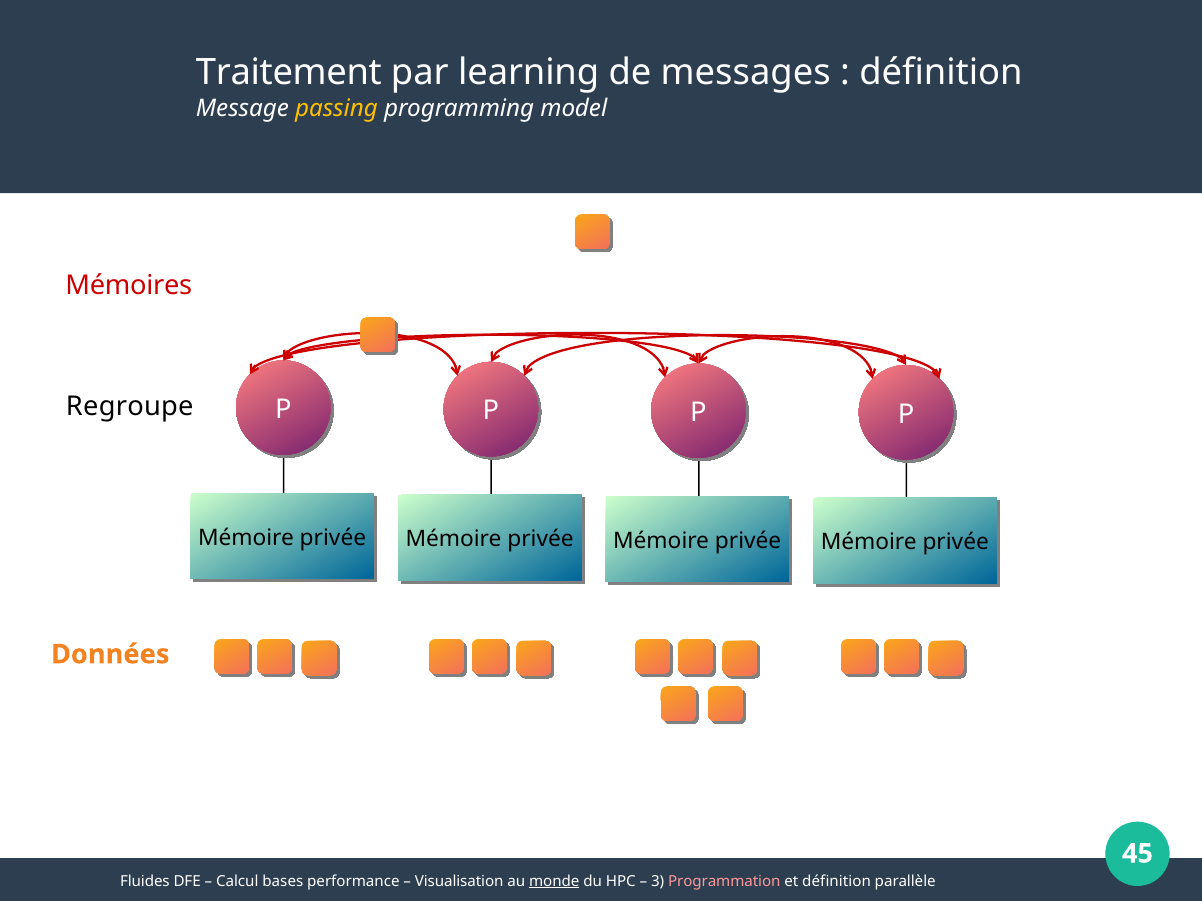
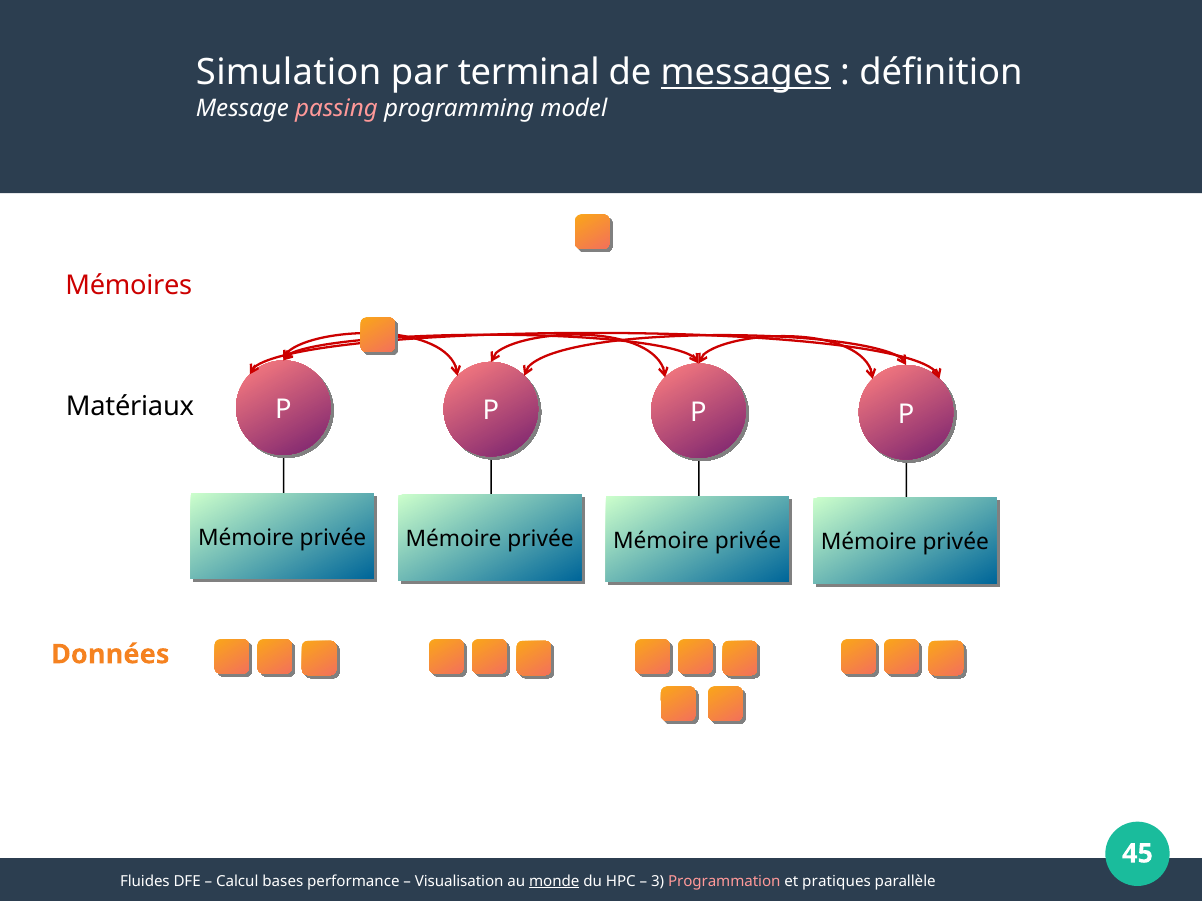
Traitement: Traitement -> Simulation (289, 73)
learning: learning -> terminal (529, 73)
messages underline: none -> present (746, 73)
passing colour: yellow -> pink (336, 108)
Regroupe: Regroupe -> Matériaux (130, 407)
et définition: définition -> pratiques (837, 881)
